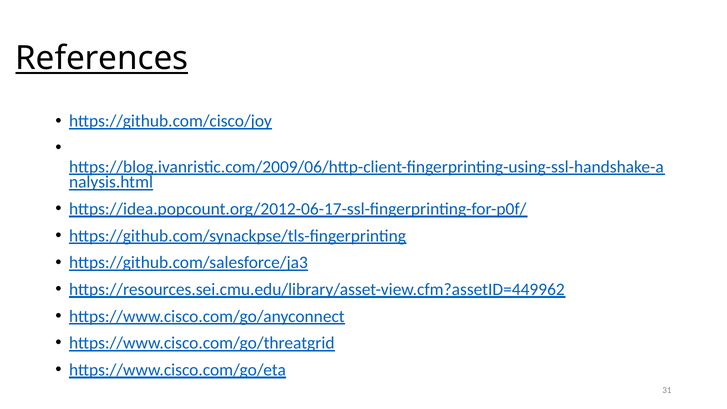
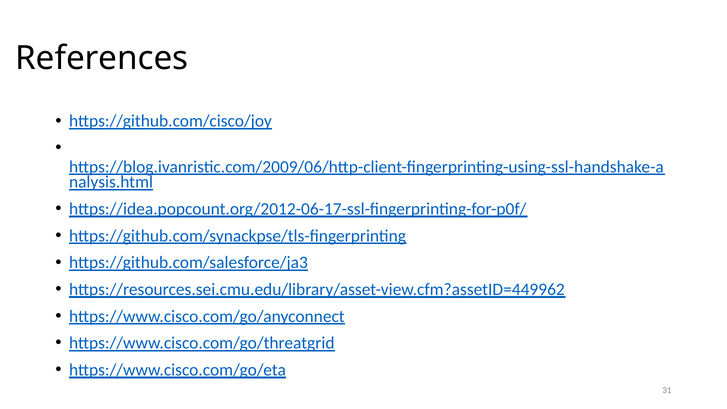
References underline: present -> none (102, 58)
